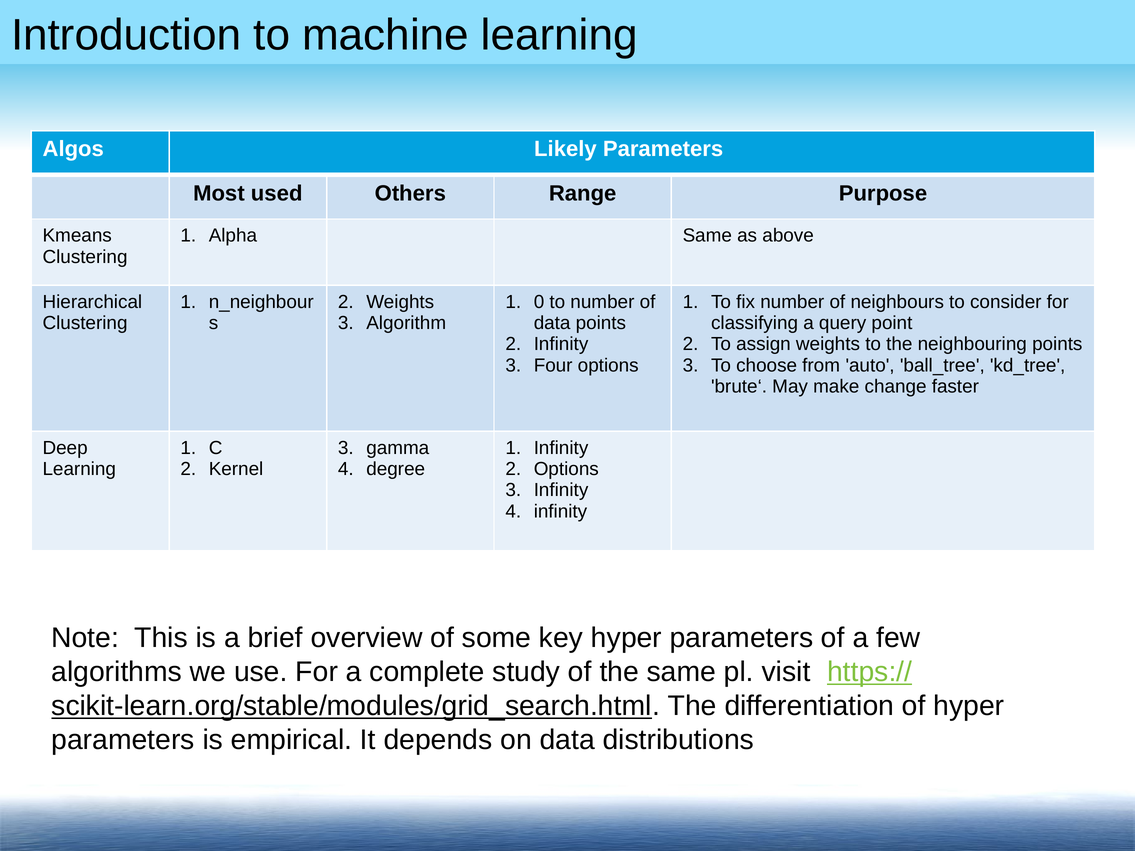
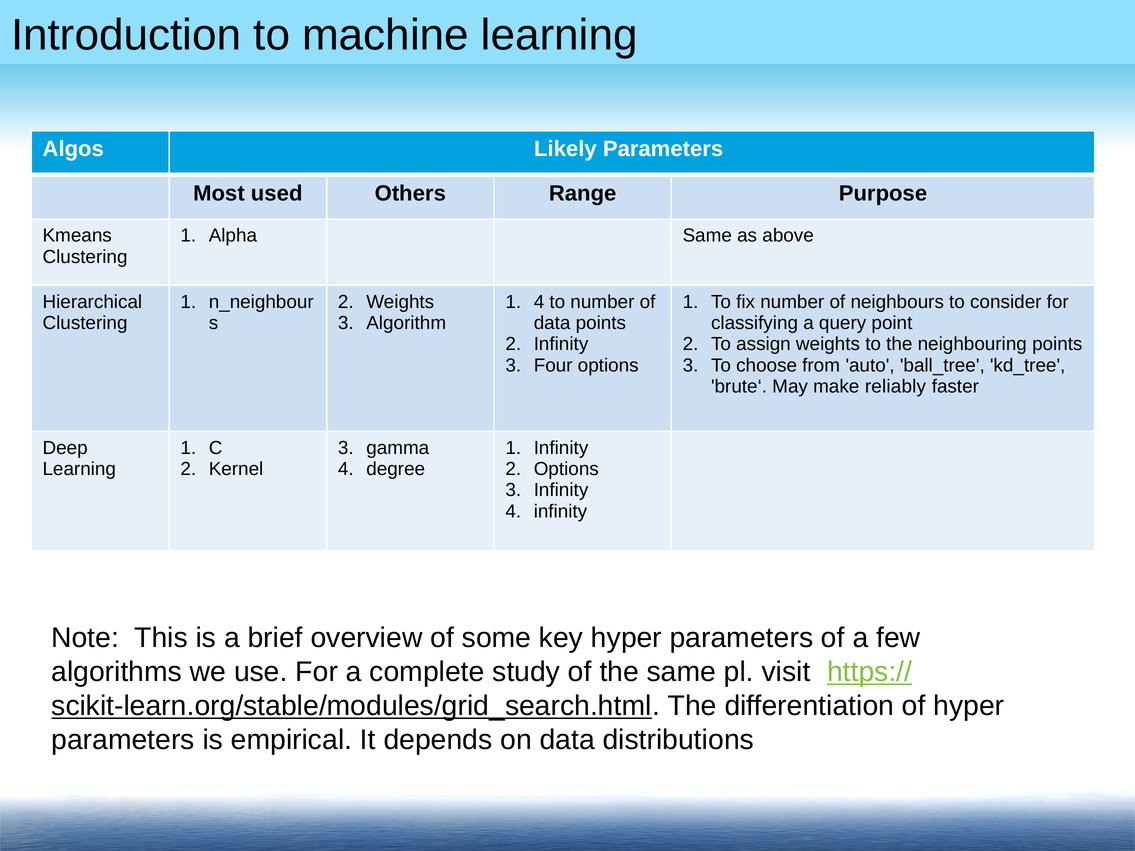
1 0: 0 -> 4 (539, 302)
change: change -> reliably (895, 387)
